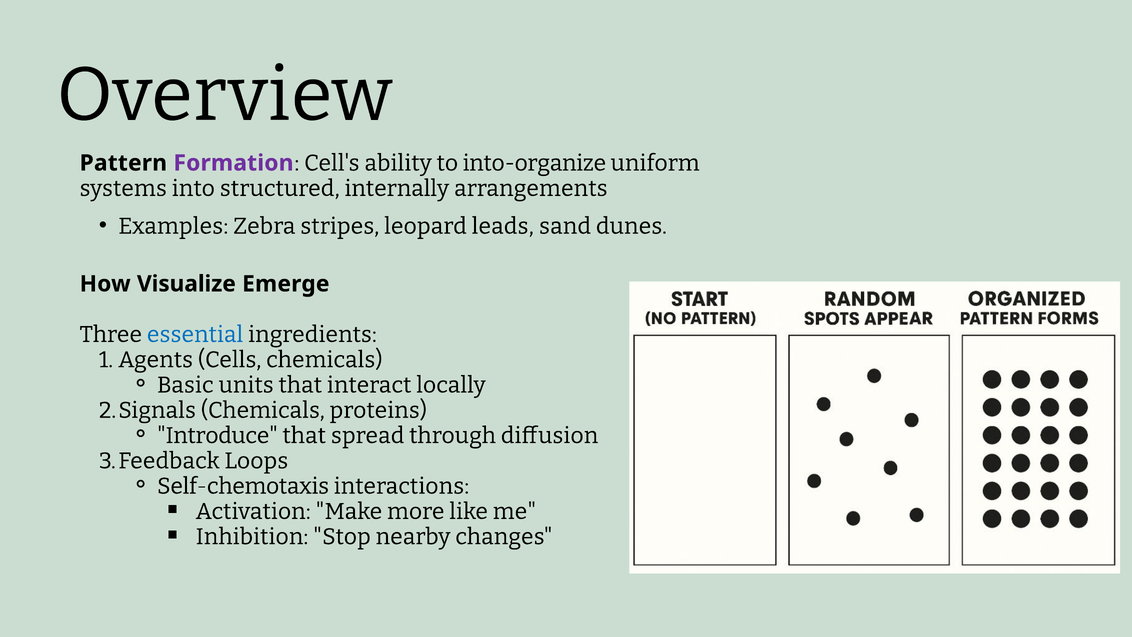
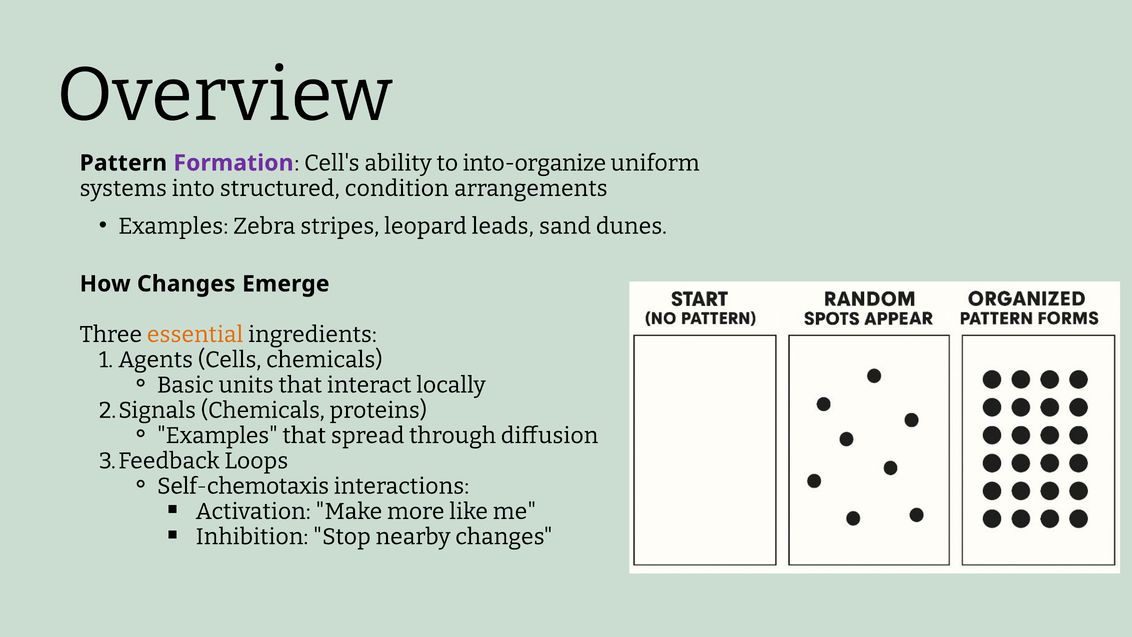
internally: internally -> condition (397, 188)
How Visualize: Visualize -> Changes (186, 284)
essential colour: blue -> orange (195, 334)
Introduce: Introduce -> Examples (217, 435)
